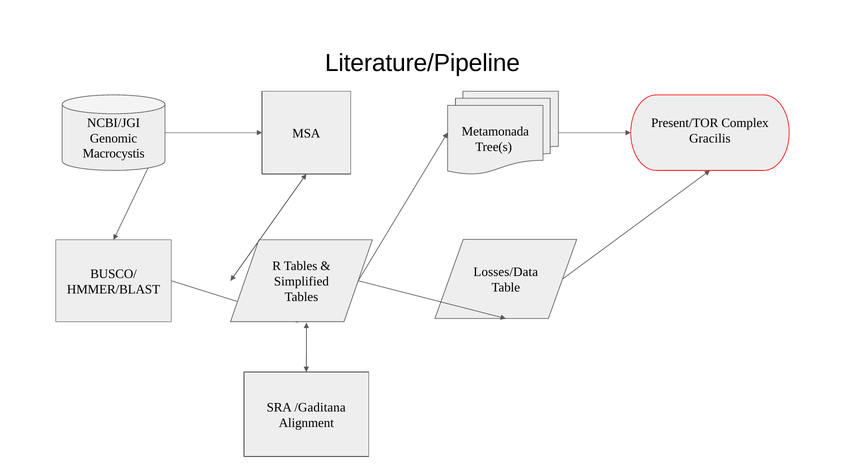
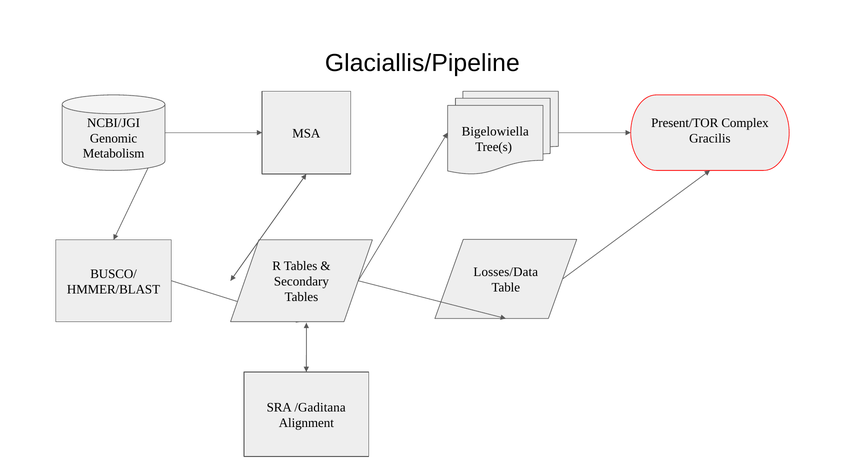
Literature/Pipeline: Literature/Pipeline -> Glaciallis/Pipeline (422, 63)
Metamonada: Metamonada -> Bigelowiella (495, 131)
Macrocystis: Macrocystis -> Metabolism (114, 154)
Simplified: Simplified -> Secondary (301, 282)
